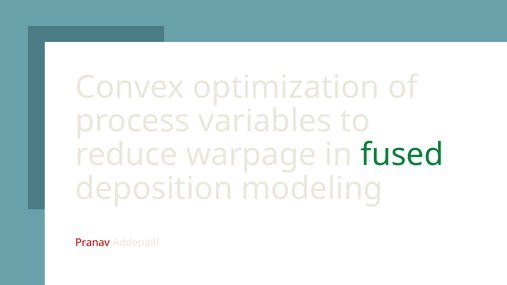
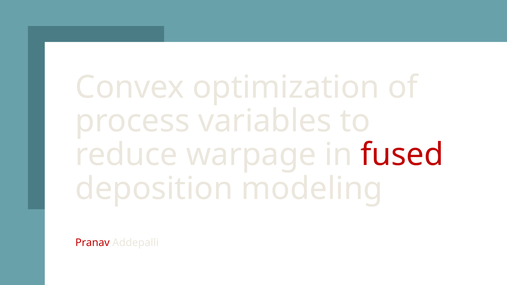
fused colour: green -> red (402, 155)
